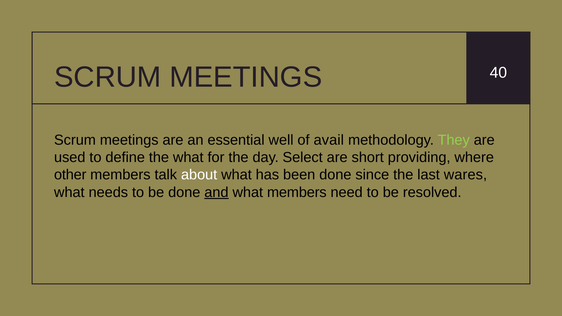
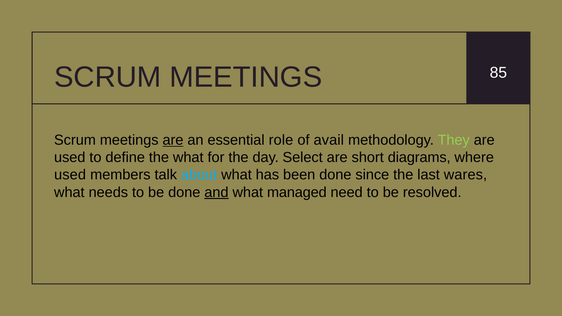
40: 40 -> 85 (498, 73)
are underline: none -> present (173, 140)
well: well -> role (281, 140)
providing: providing -> diagrams (419, 158)
other: other -> used (70, 175)
about colour: white -> light blue (199, 175)
what members: members -> managed (297, 192)
